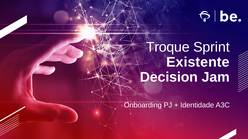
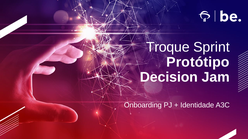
Existente: Existente -> Protótipo (198, 62)
